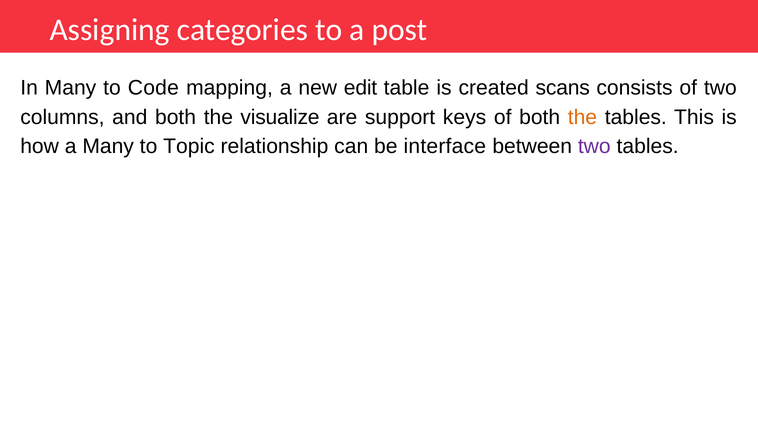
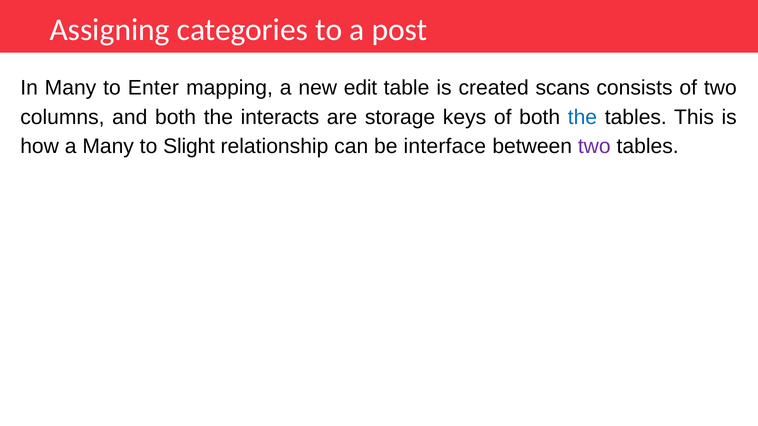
Code: Code -> Enter (153, 88)
visualize: visualize -> interacts (280, 117)
support: support -> storage (400, 117)
the colour: orange -> blue (582, 117)
Topic: Topic -> Slight (189, 146)
